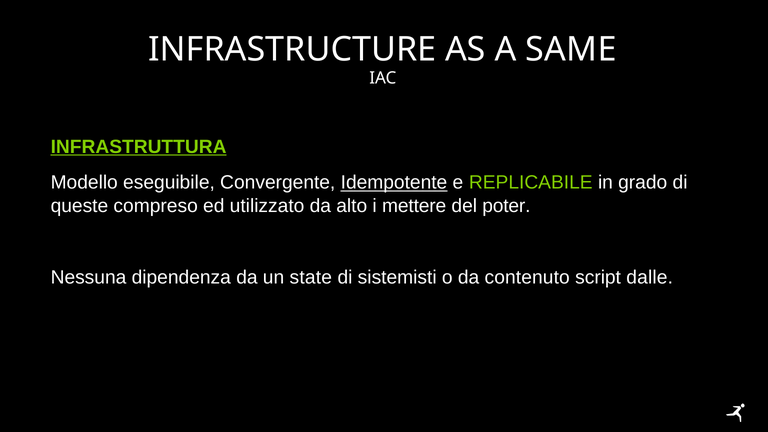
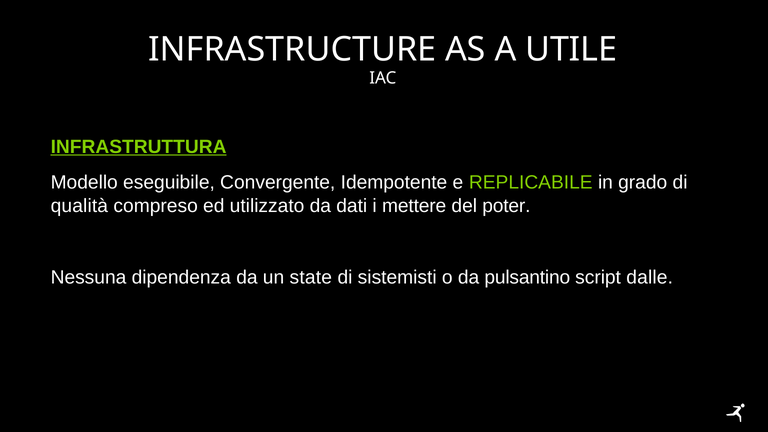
SAME: SAME -> UTILE (571, 49)
Idempotente underline: present -> none (394, 183)
queste: queste -> qualità (79, 206)
alto: alto -> dati (352, 206)
contenuto: contenuto -> pulsantino (527, 277)
